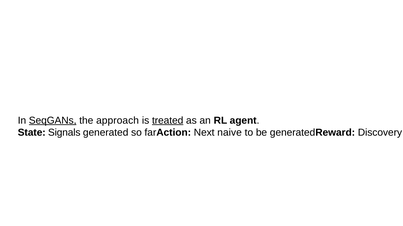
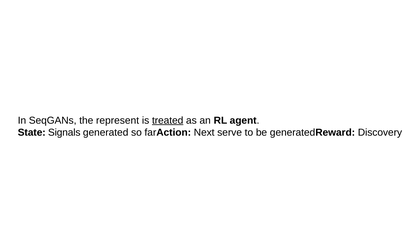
SeqGANs underline: present -> none (53, 121)
approach: approach -> represent (118, 121)
naive: naive -> serve (230, 133)
